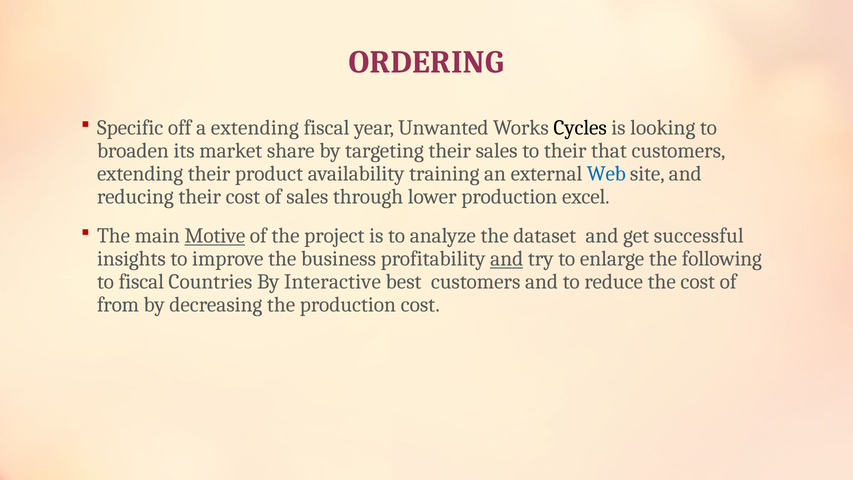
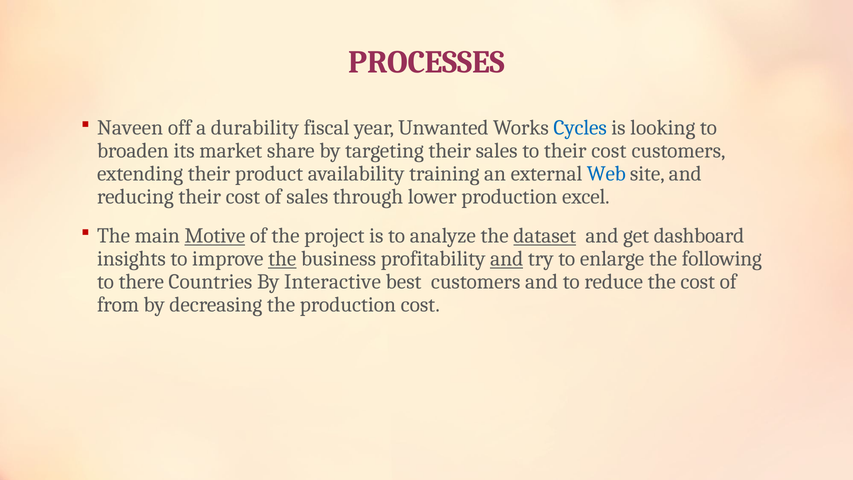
ORDERING: ORDERING -> PROCESSES (427, 62)
Specific: Specific -> Naveen (130, 128)
a extending: extending -> durability (255, 128)
Cycles colour: black -> blue (580, 128)
to their that: that -> cost (609, 151)
dataset underline: none -> present (545, 236)
successful: successful -> dashboard (699, 236)
the underline: none -> present (282, 259)
to fiscal: fiscal -> there (141, 282)
